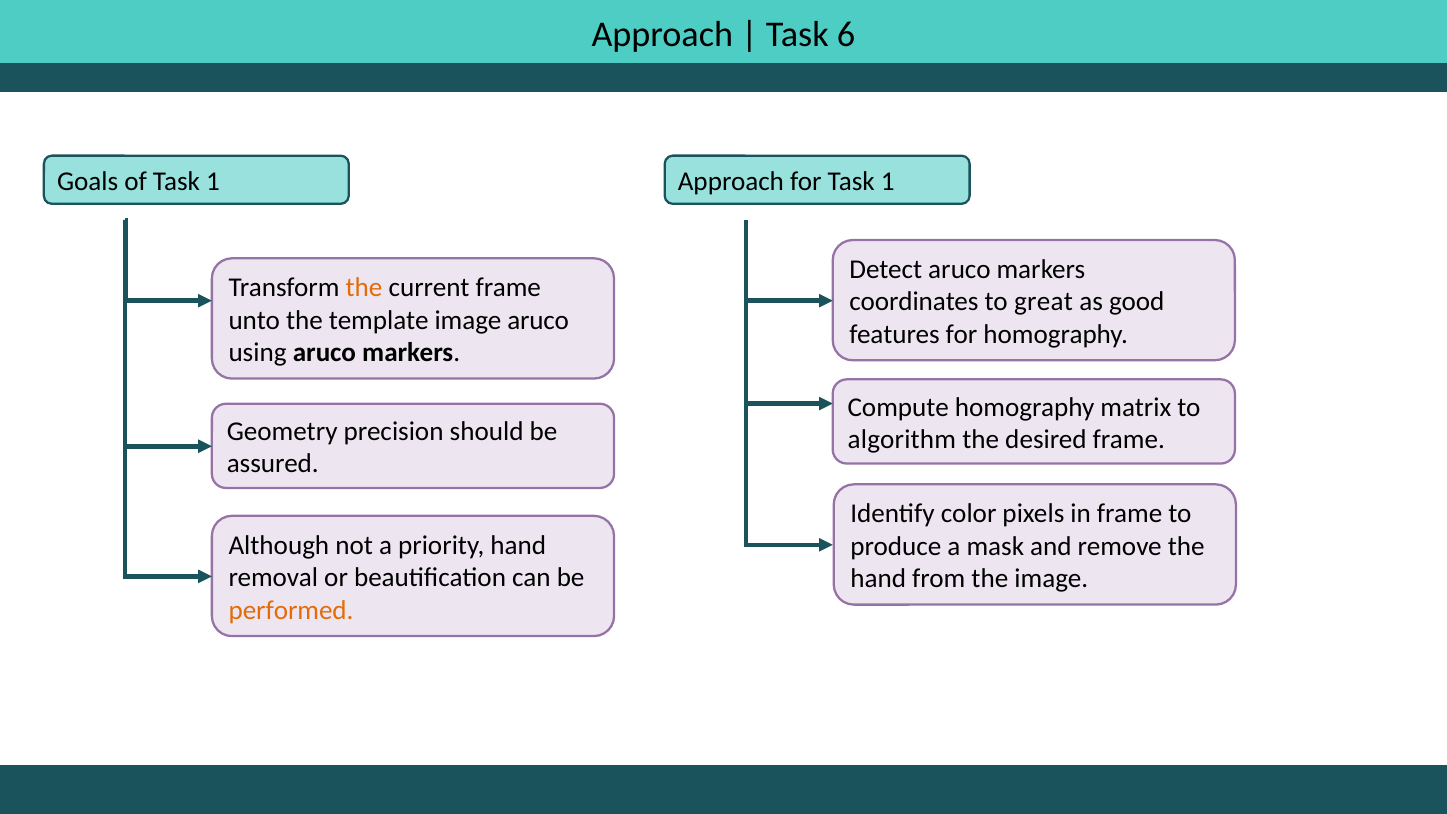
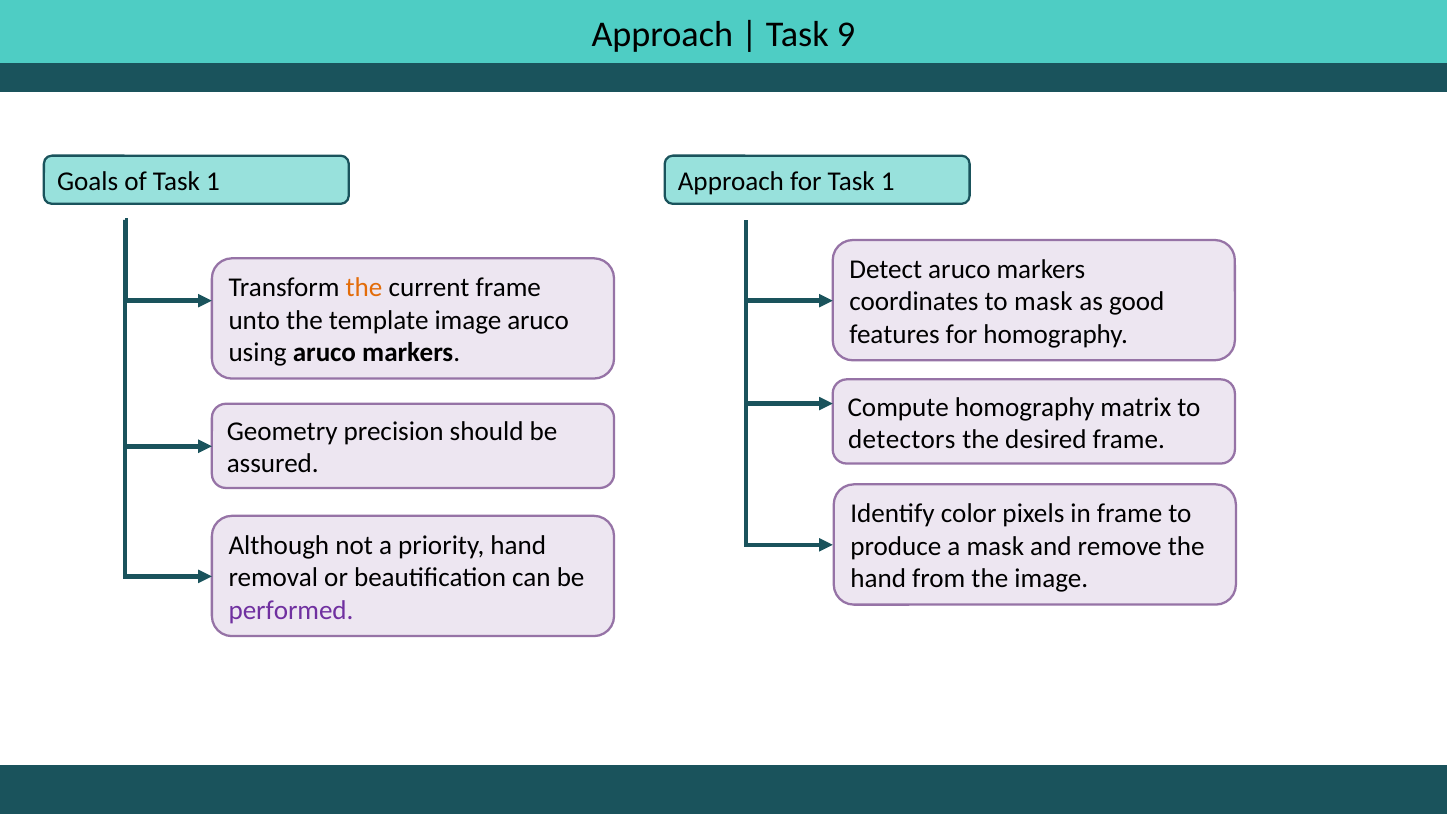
6: 6 -> 9 (846, 34)
to great: great -> mask (1043, 302)
algorithm: algorithm -> detectors (902, 440)
performed colour: orange -> purple (291, 610)
